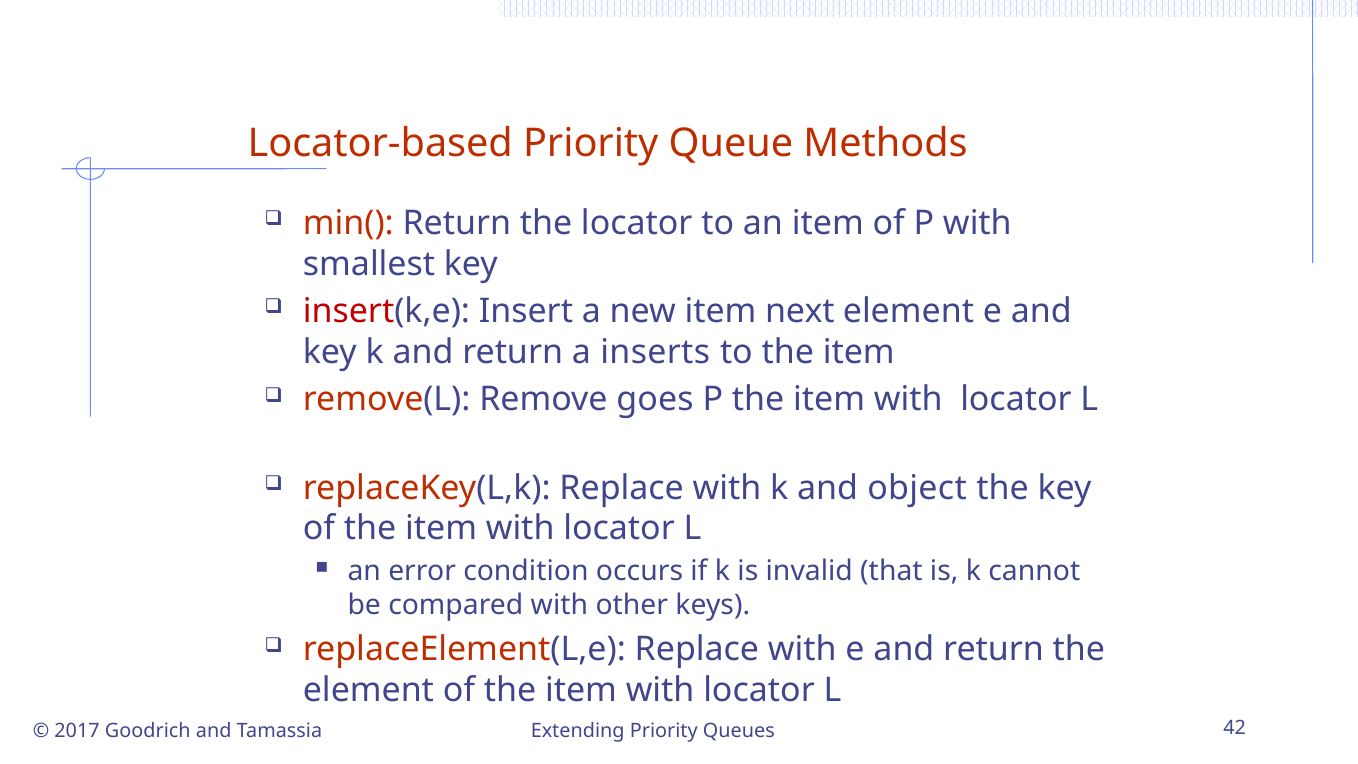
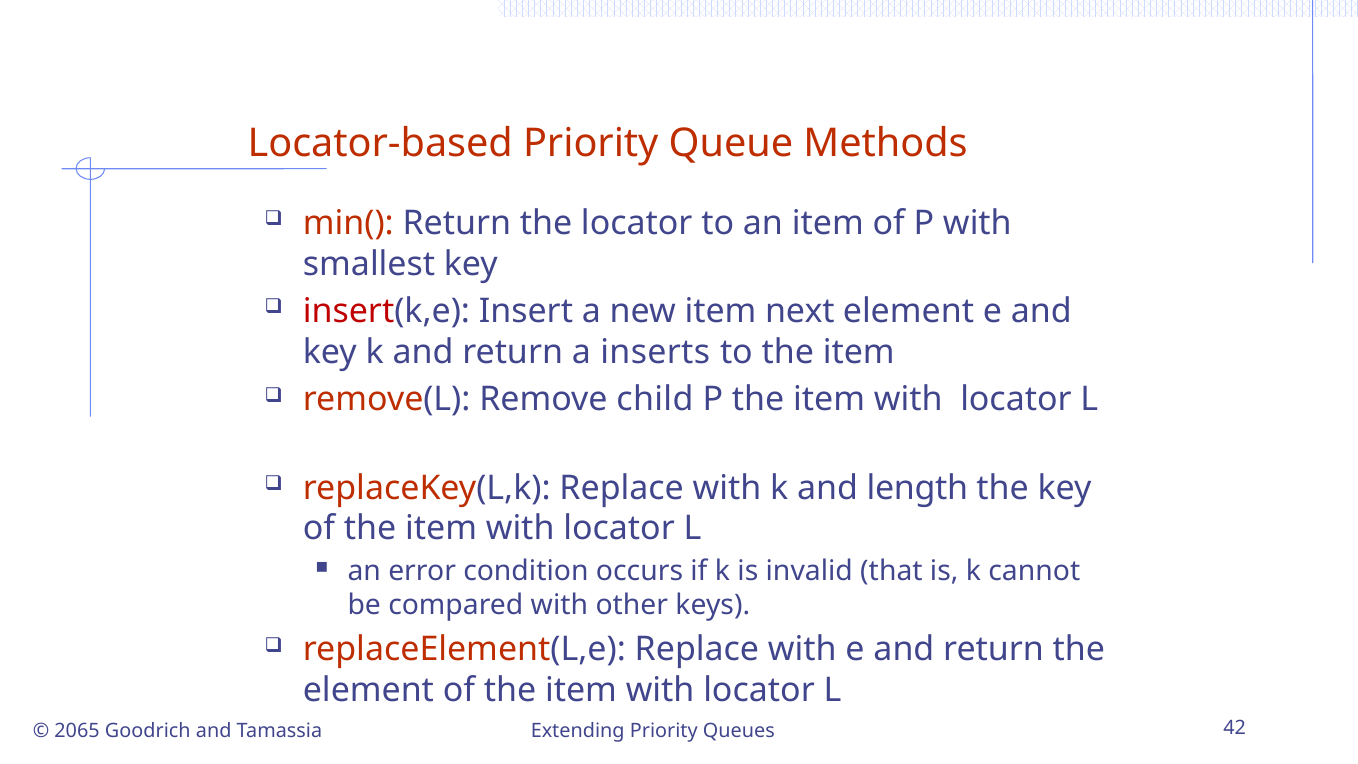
goes: goes -> child (655, 400)
object: object -> length (917, 488)
2017: 2017 -> 2065 (77, 731)
